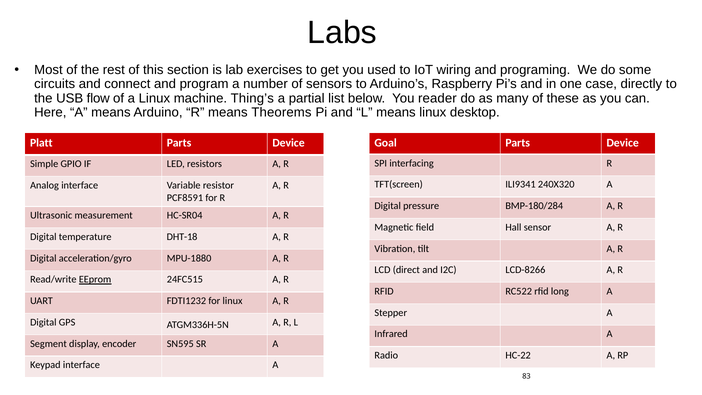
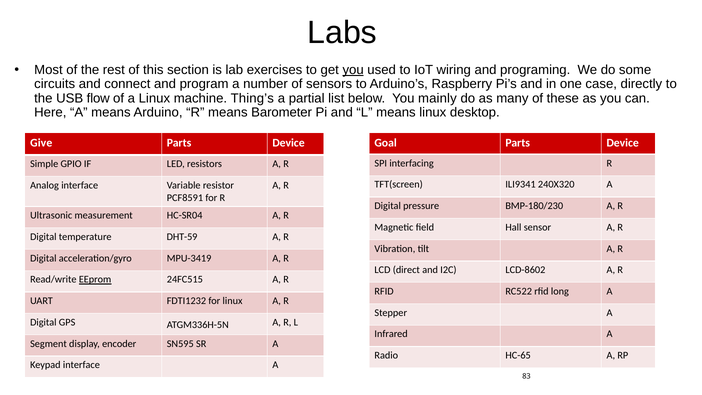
you underline: none -> present (353, 70)
reader: reader -> mainly (437, 98)
Theorems: Theorems -> Barometer (282, 112)
Platt: Platt -> Give (41, 143)
BMP-180/284: BMP-180/284 -> BMP-180/230 (534, 206)
DHT-18: DHT-18 -> DHT-59 (182, 237)
MPU-1880: MPU-1880 -> MPU-3419 (189, 258)
LCD-8266: LCD-8266 -> LCD-8602 (525, 270)
HC-22: HC-22 -> HC-65 (518, 355)
